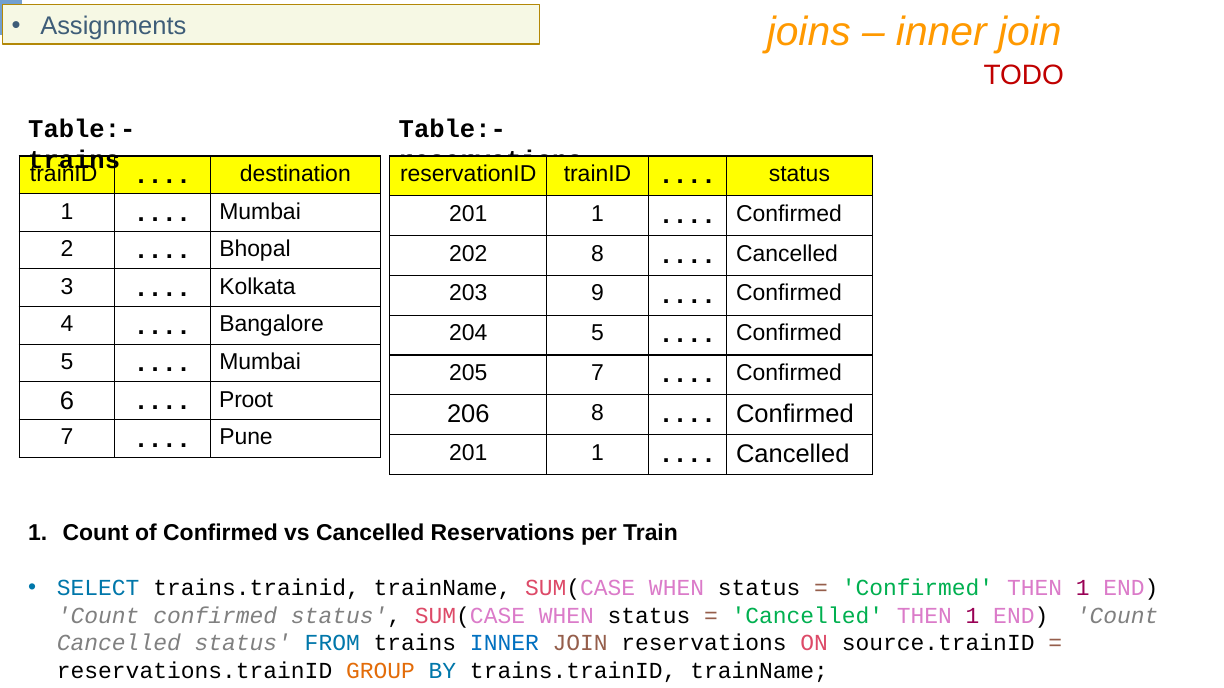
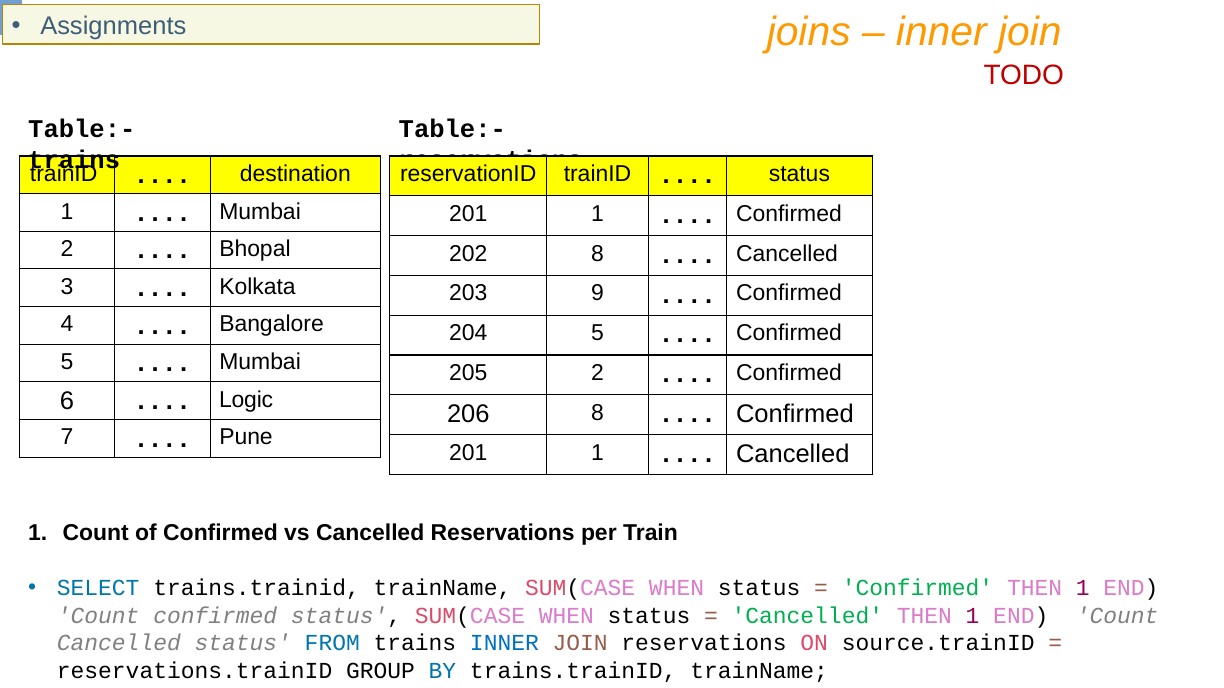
205 7: 7 -> 2 (598, 373)
Proot: Proot -> Logic (246, 400)
GROUP colour: orange -> black (380, 671)
